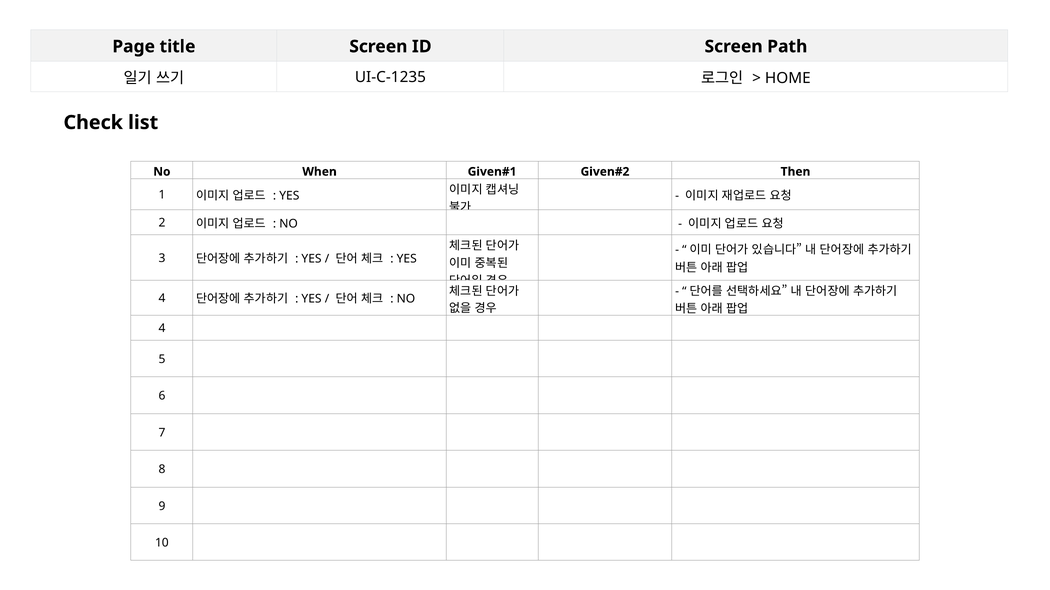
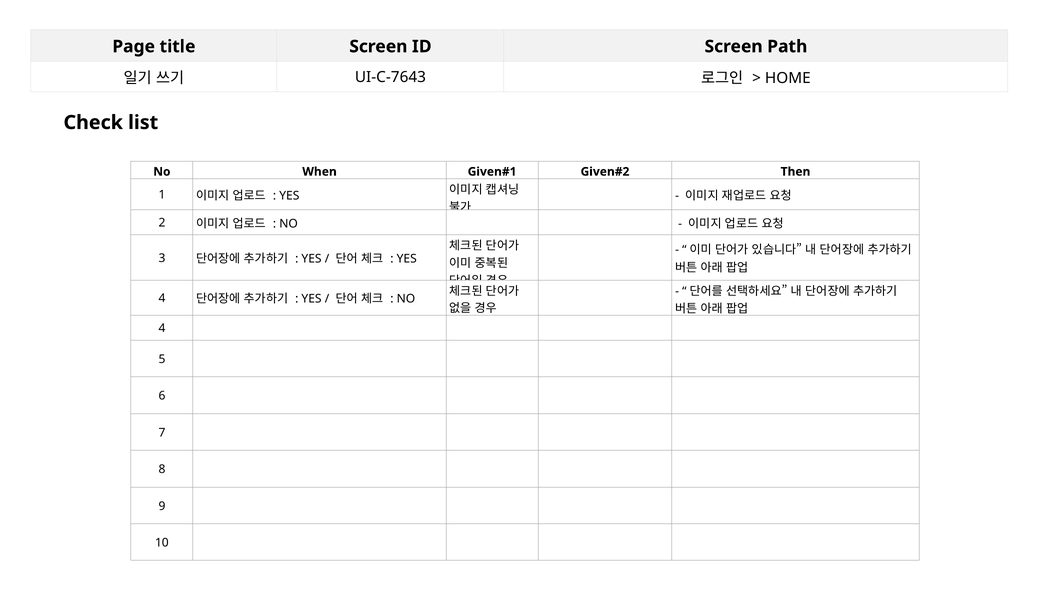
UI-C-1235: UI-C-1235 -> UI-C-7643 (390, 77)
